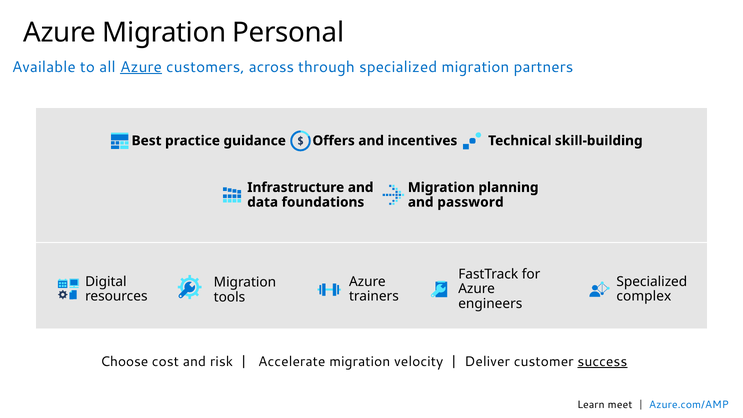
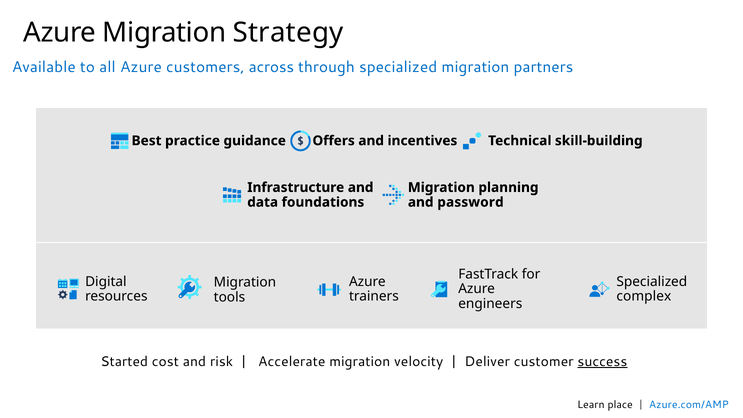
Personal: Personal -> Strategy (288, 32)
Azure underline: present -> none (141, 67)
Choose: Choose -> Started (124, 362)
meet: meet -> place (620, 405)
